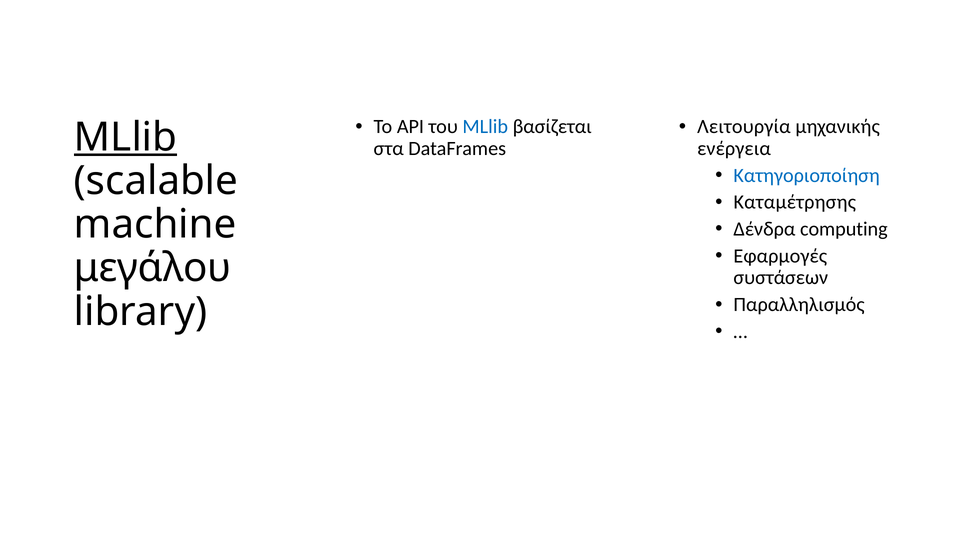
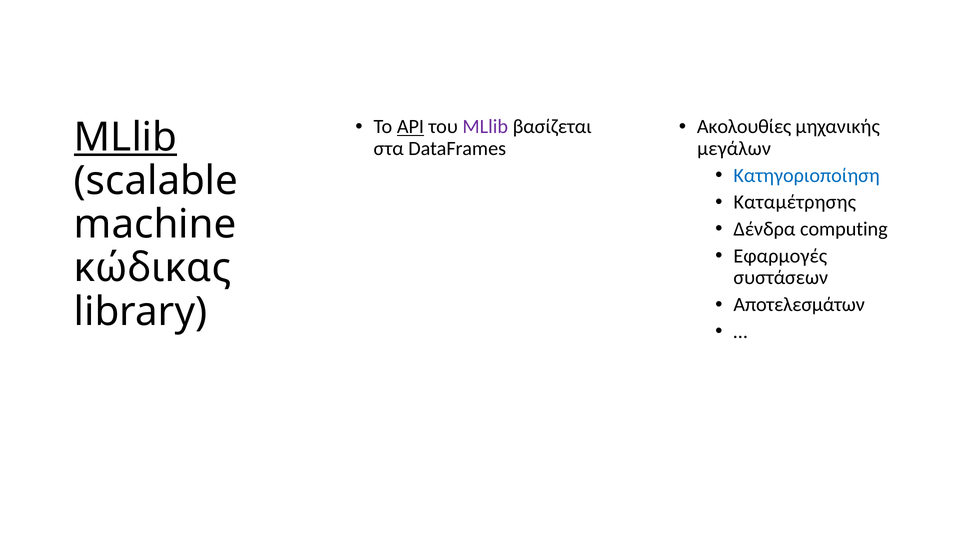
API underline: none -> present (410, 127)
MLlib colour: blue -> purple (485, 127)
Λειτουργία: Λειτουργία -> Ακολουθίες (744, 127)
ενέργεια: ενέργεια -> μεγάλων (734, 149)
μεγάλου: μεγάλου -> κώδικας (153, 268)
Παραλληλισμός: Παραλληλισμός -> Αποτελεσμάτων (799, 305)
